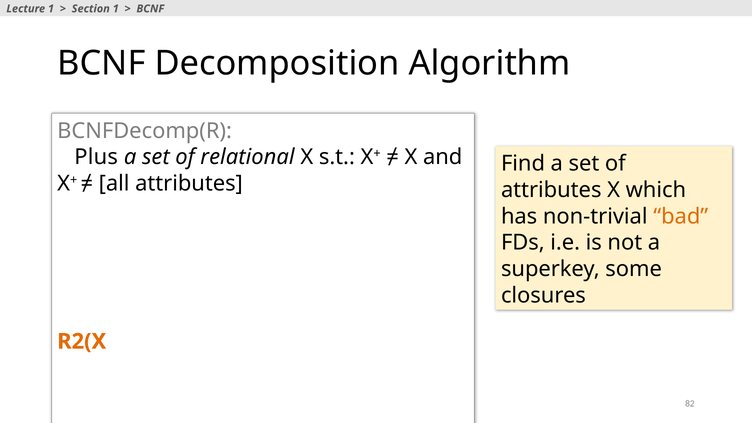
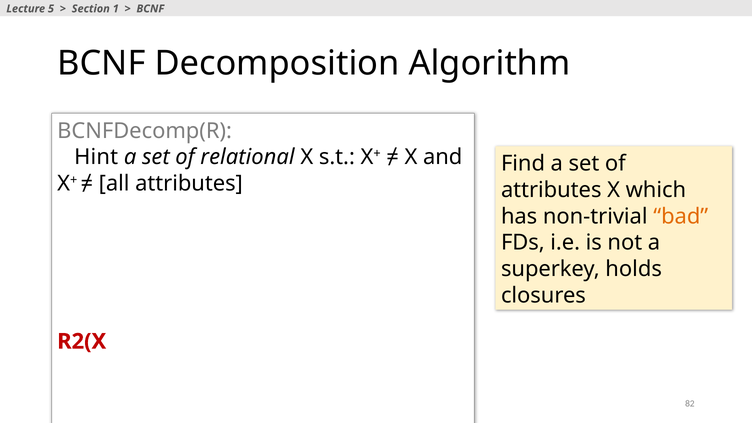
Lecture 1: 1 -> 5 (51, 9)
Plus: Plus -> Hint (96, 157)
some: some -> holds (634, 269)
R2(X colour: orange -> red (82, 341)
